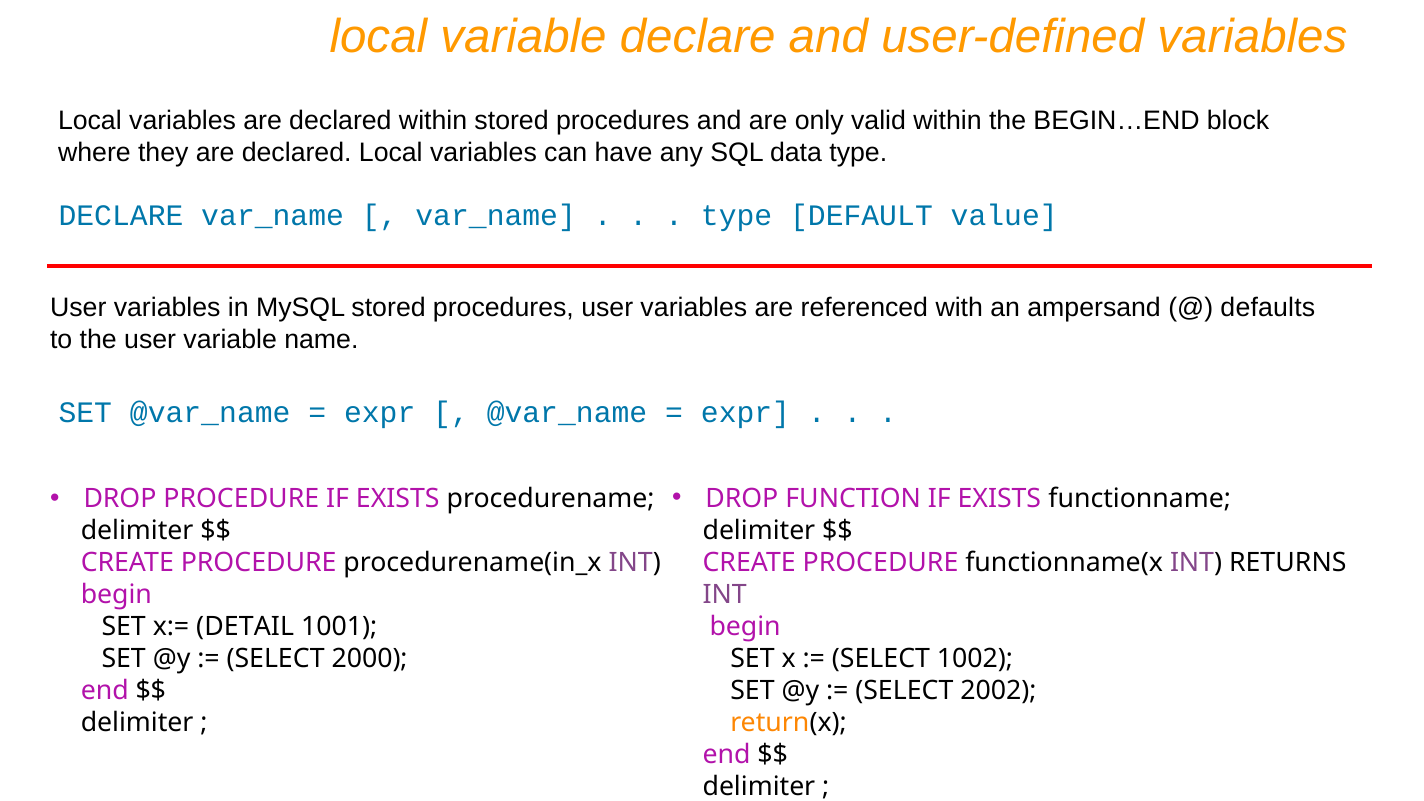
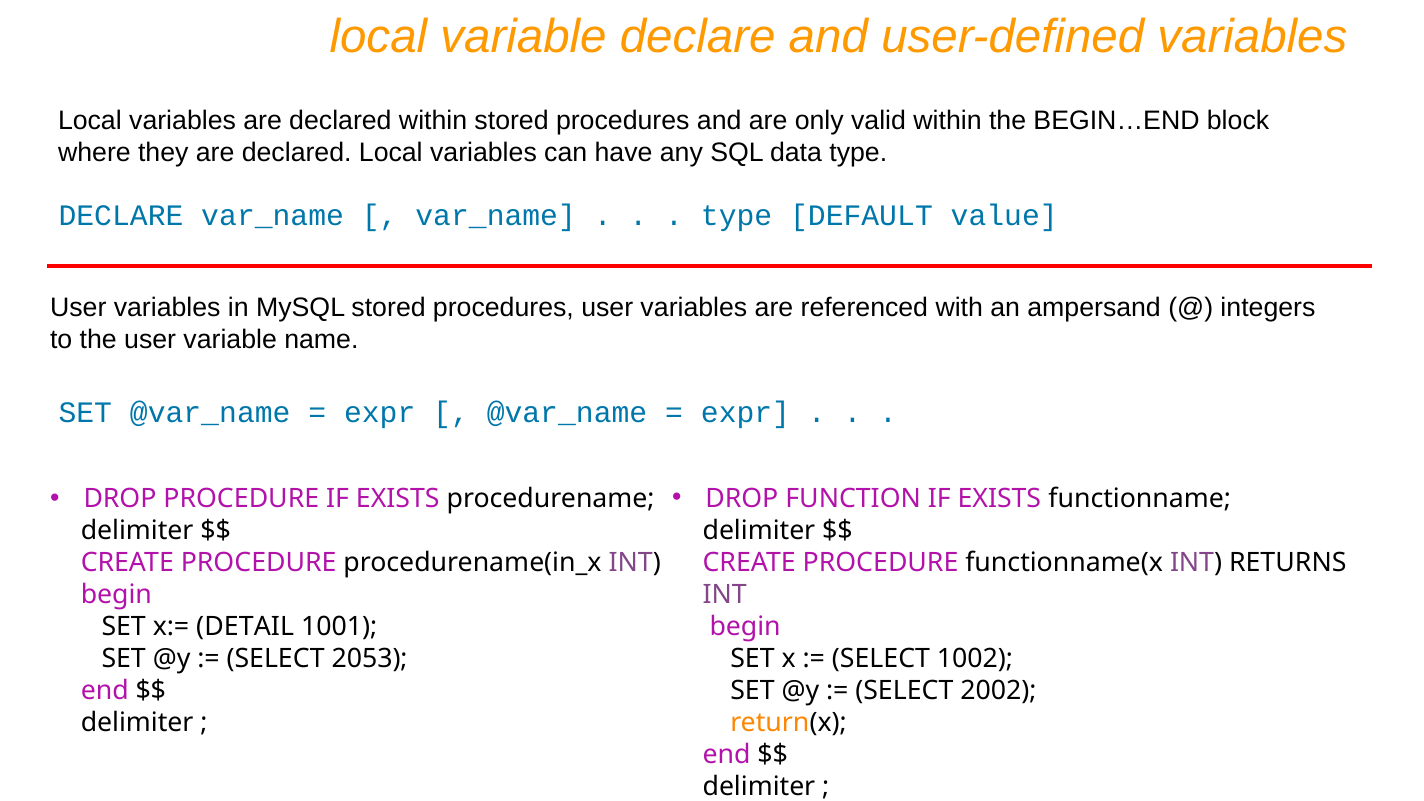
defaults: defaults -> integers (1268, 308)
2000: 2000 -> 2053 (370, 659)
